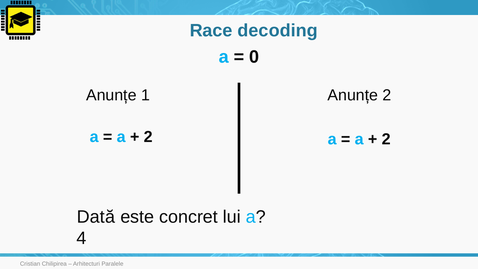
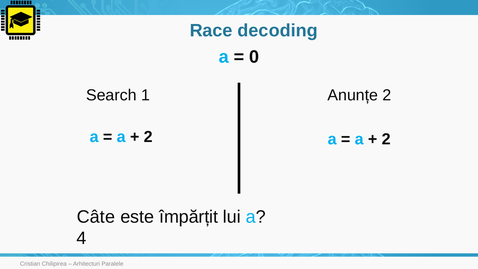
Anunțe: Anunțe -> Search (111, 95)
Dată: Dată -> Câte (96, 217)
concret: concret -> împărțit (189, 217)
